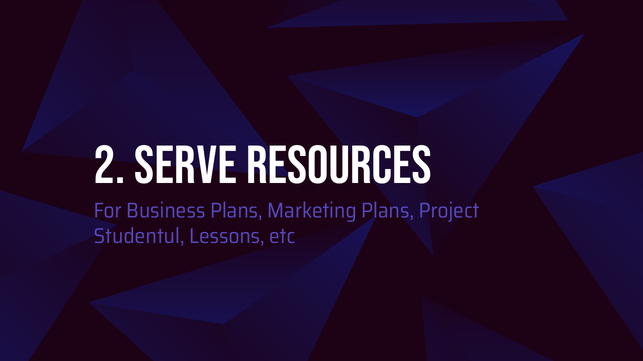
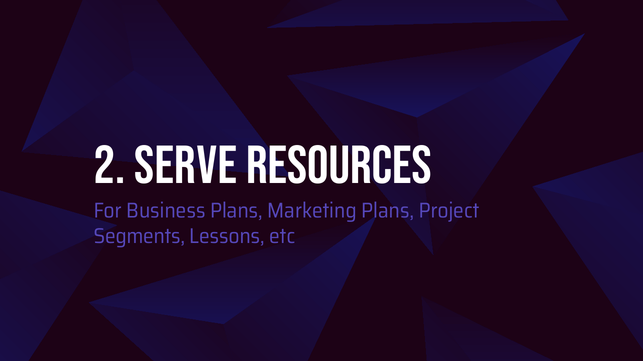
Studentul: Studentul -> Segments (139, 237)
